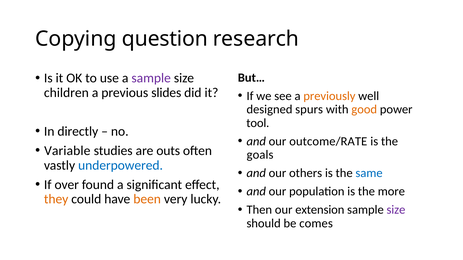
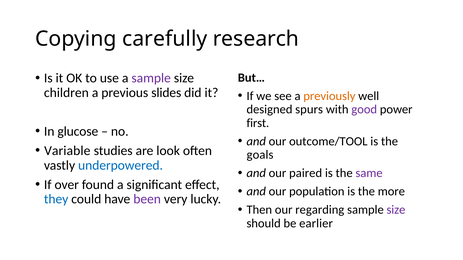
question: question -> carefully (165, 39)
good colour: orange -> purple (364, 110)
tool: tool -> first (258, 123)
directly: directly -> glucose (78, 132)
outcome/RATE: outcome/RATE -> outcome/TOOL (328, 142)
outs: outs -> look (168, 151)
others: others -> paired (306, 173)
same colour: blue -> purple (369, 173)
they colour: orange -> blue (56, 199)
been colour: orange -> purple (147, 199)
extension: extension -> regarding (320, 210)
comes: comes -> earlier (316, 224)
